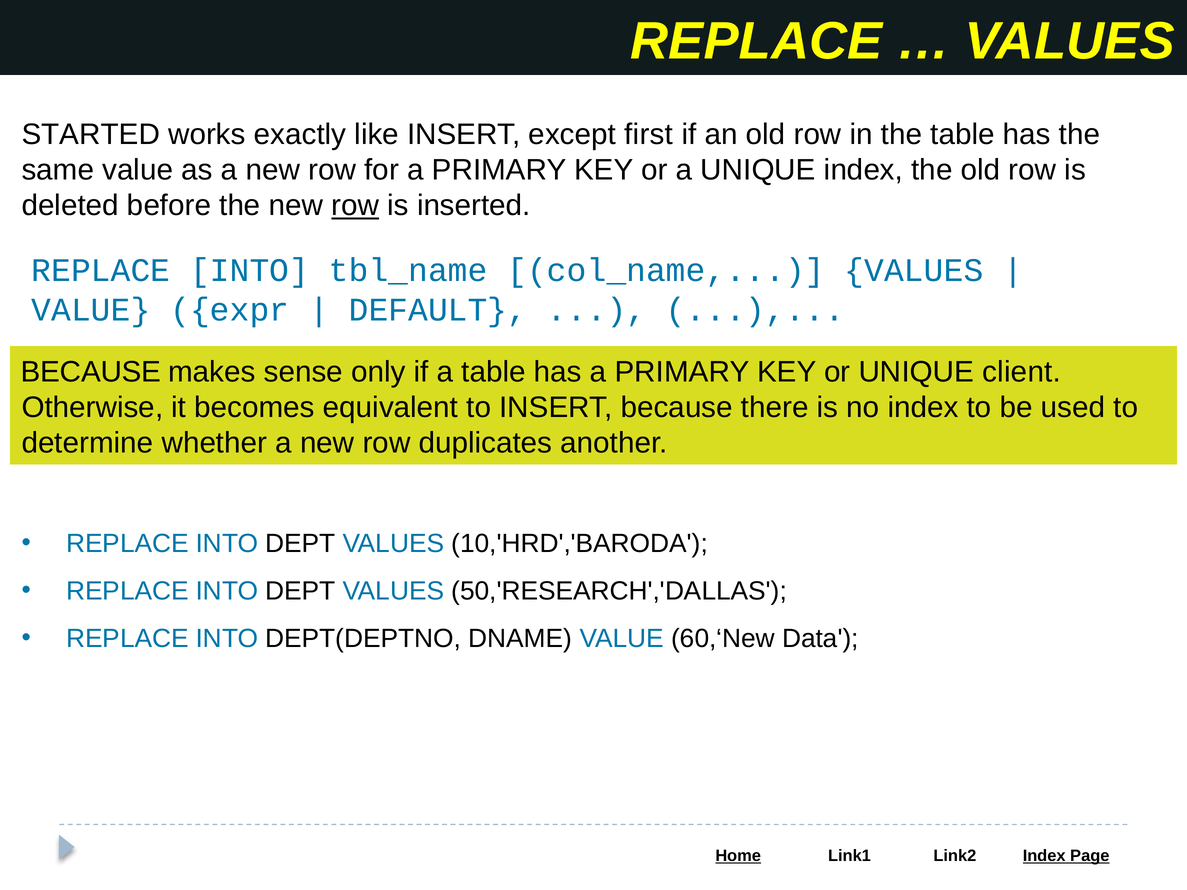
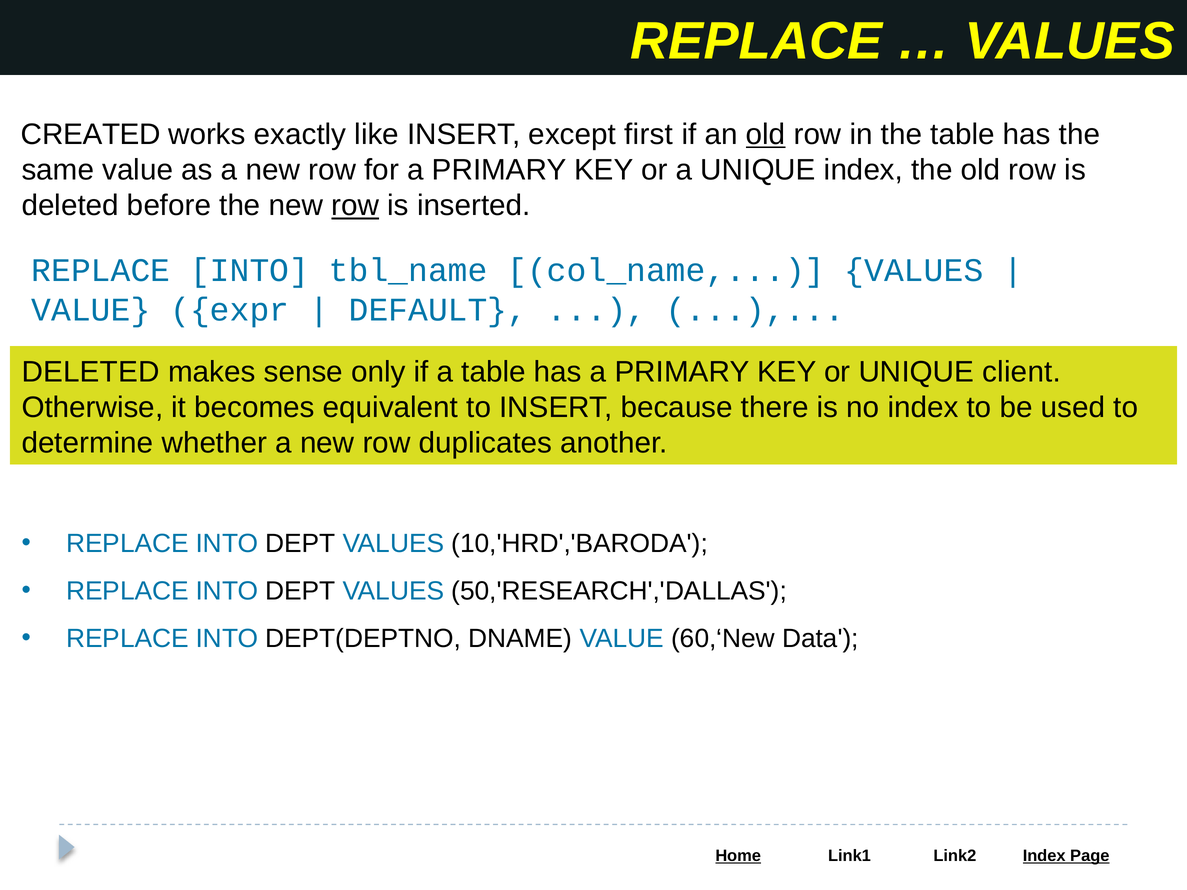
STARTED: STARTED -> CREATED (91, 134)
old underline: none -> present (766, 134)
BECAUSE: BECAUSE -> DELETED (91, 372)
